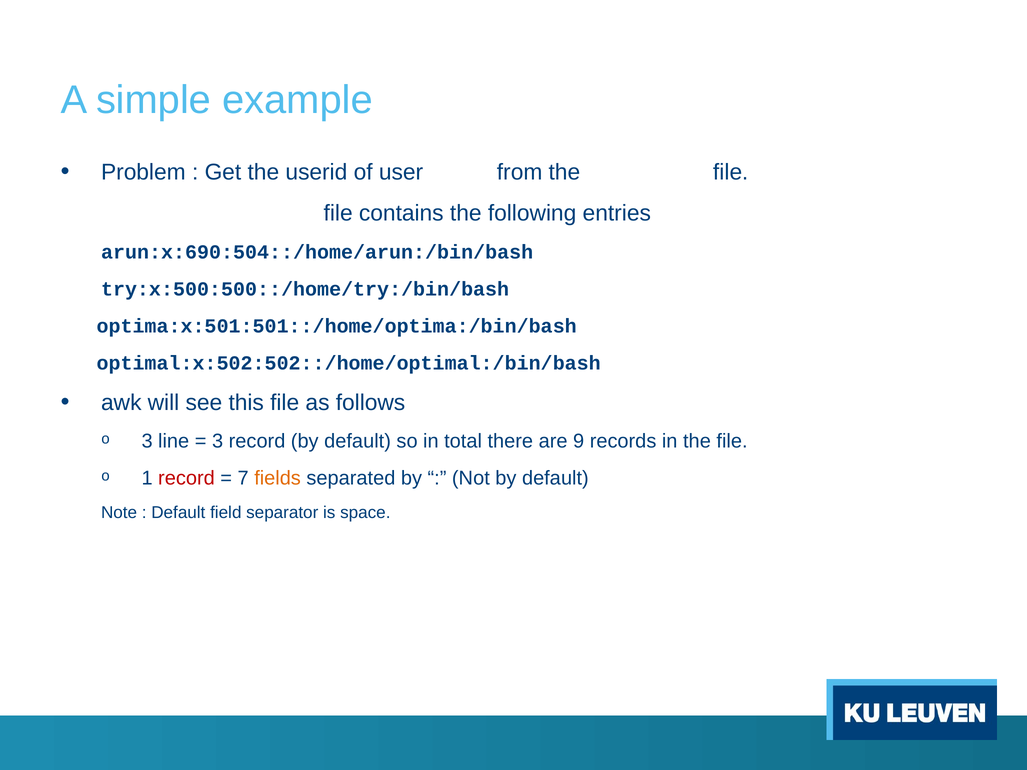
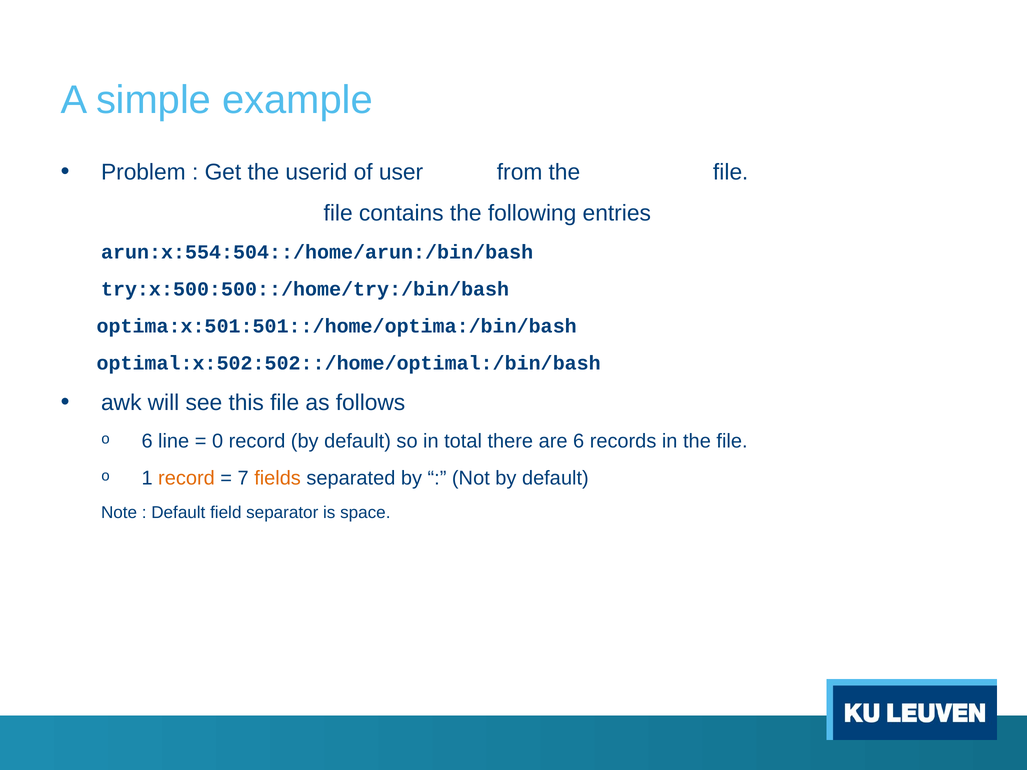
arun:x:690:504::/home/arun:/bin/bash: arun:x:690:504::/home/arun:/bin/bash -> arun:x:554:504::/home/arun:/bin/bash (317, 252)
3: 3 -> 6 (147, 441)
3: 3 -> 0 (218, 441)
are 9: 9 -> 6 (579, 441)
record colour: red -> orange (186, 478)
